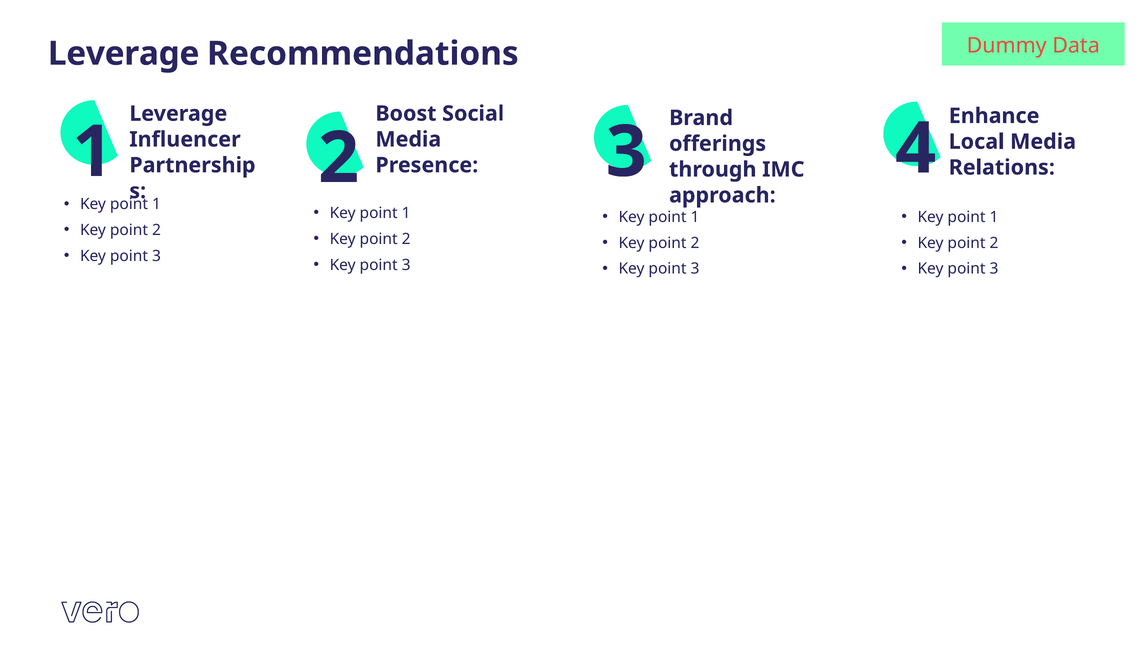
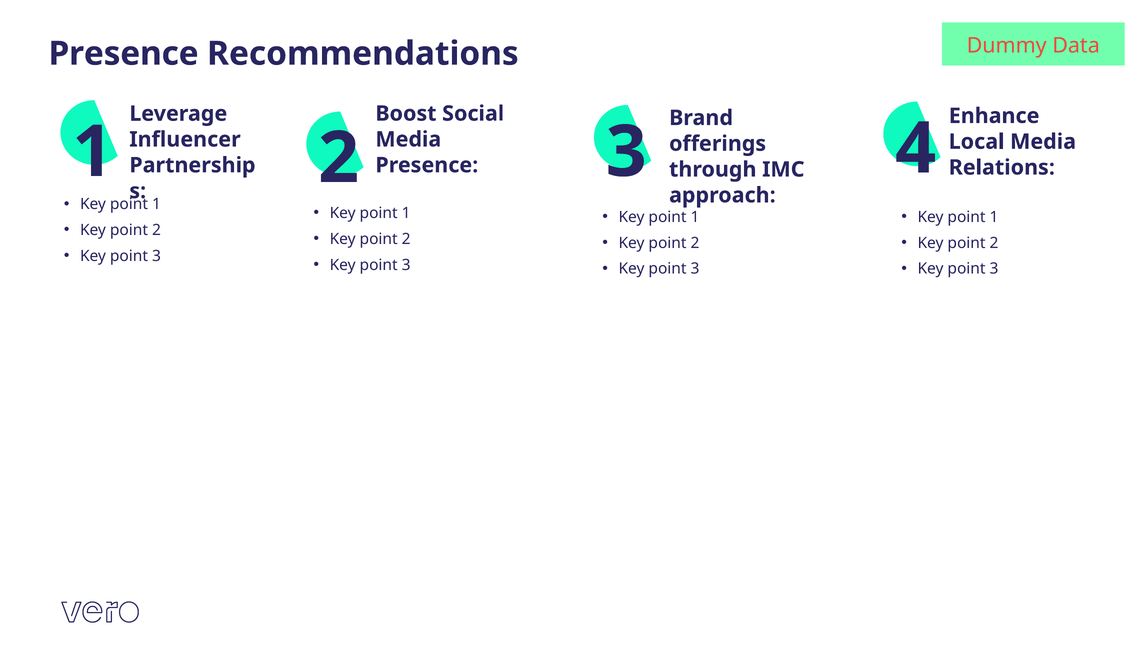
Leverage: Leverage -> Presence (124, 54)
